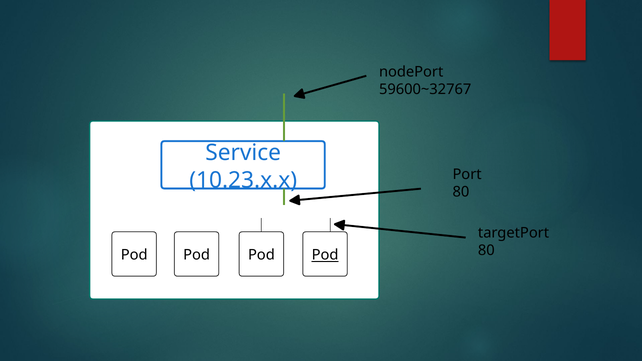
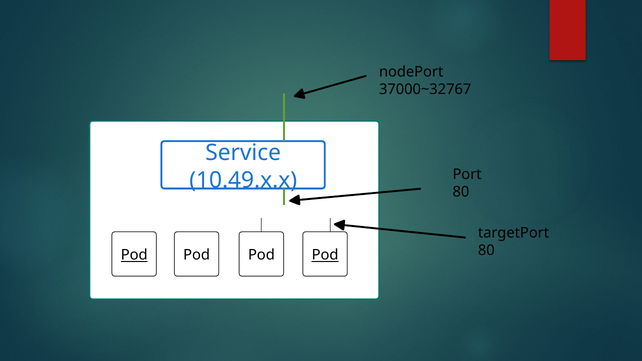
59600~32767: 59600~32767 -> 37000~32767 (425, 89)
10.23.x.x: 10.23.x.x -> 10.49.x.x (243, 180)
Pod underline: none -> present (134, 255)
